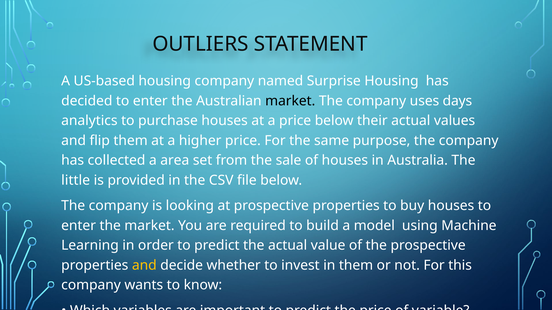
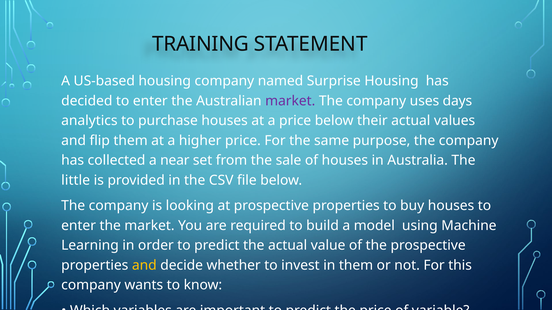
OUTLIERS: OUTLIERS -> TRAINING (201, 44)
market colour: black -> purple (290, 101)
area: area -> near (175, 161)
